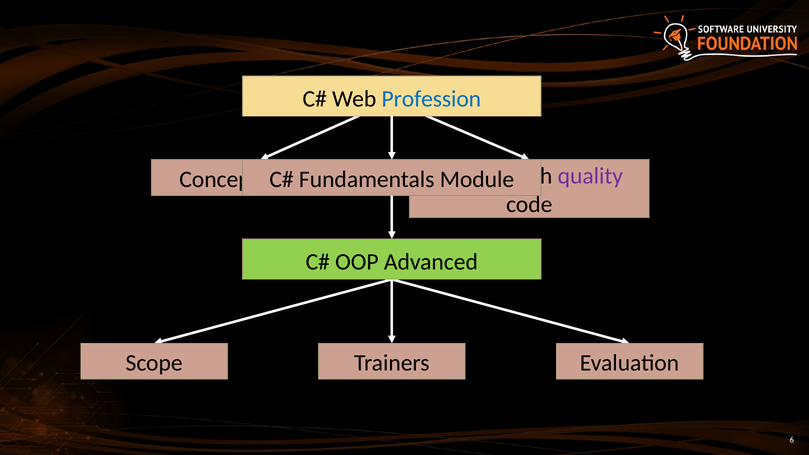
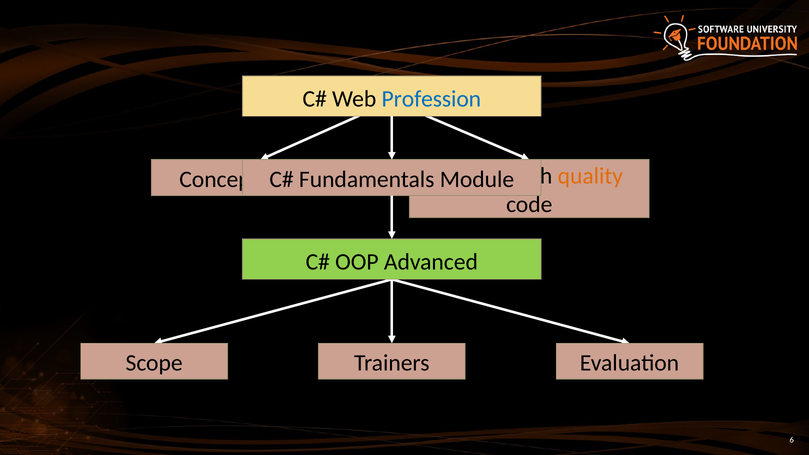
quality colour: purple -> orange (590, 176)
